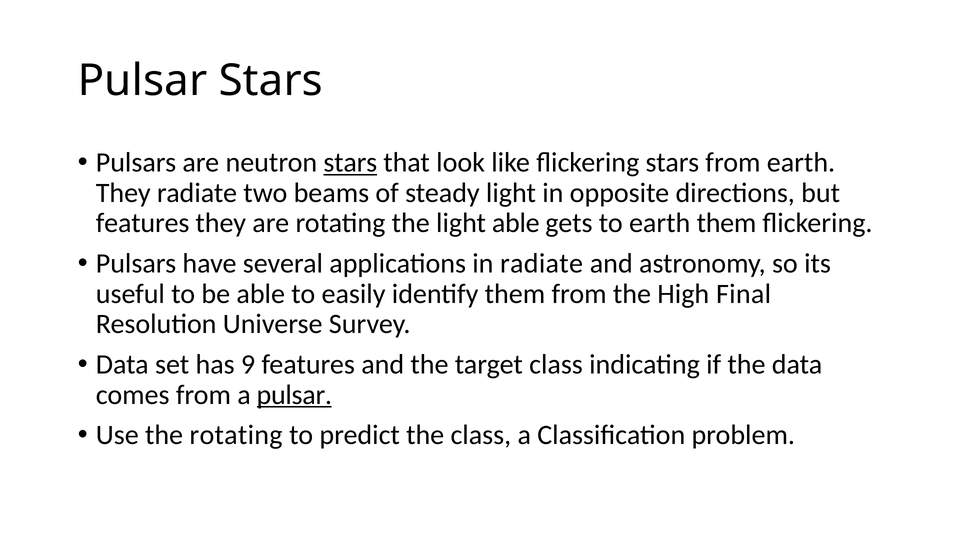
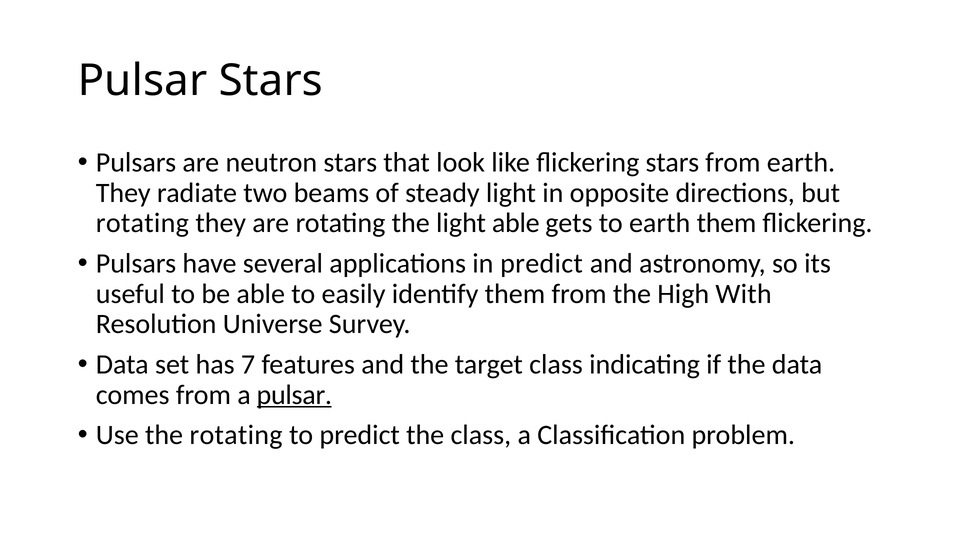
stars underline: present -> none (350, 163)
features: features -> rotating (142, 223)
in radiate: radiate -> predict (542, 264)
Final: Final -> With (744, 294)
9: 9 -> 7 (248, 365)
